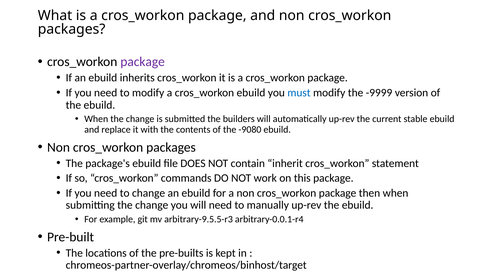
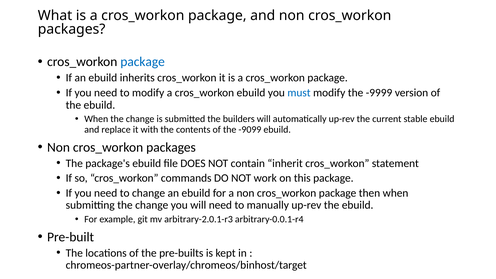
package colour: purple -> blue (143, 62)
-9080: -9080 -> -9099 (250, 130)
arbitrary-9.5.5-r3: arbitrary-9.5.5-r3 -> arbitrary-2.0.1-r3 (199, 219)
